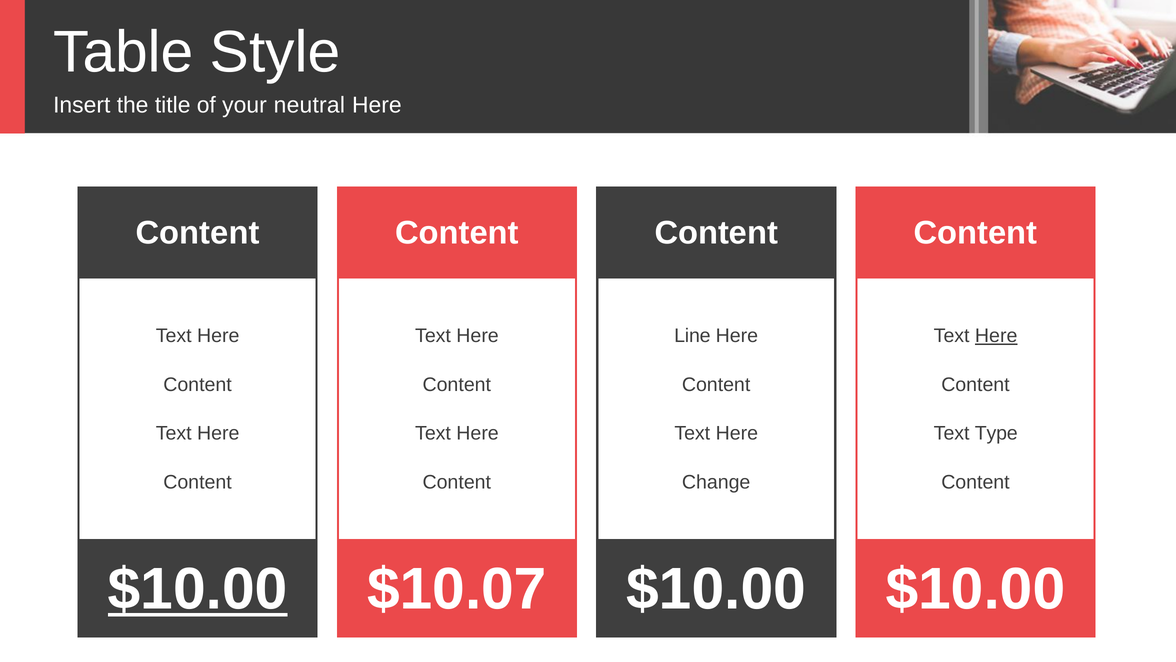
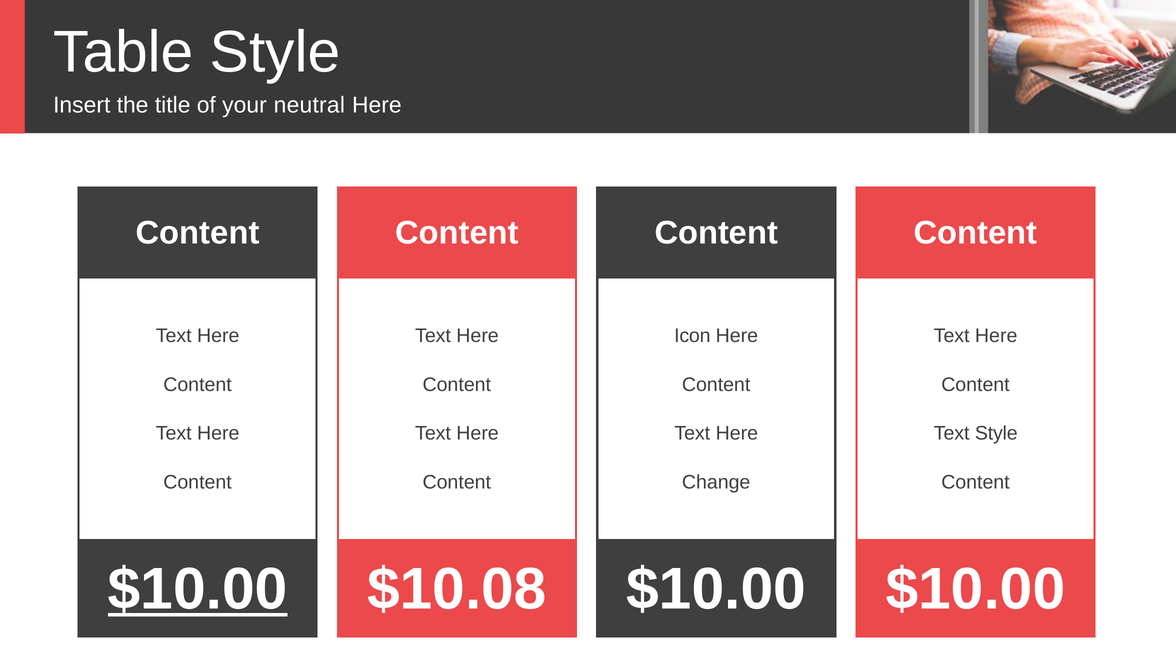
Line: Line -> Icon (692, 336)
Here underline: present -> none (996, 336)
Text Type: Type -> Style (996, 433)
$10.07: $10.07 -> $10.08 (457, 589)
